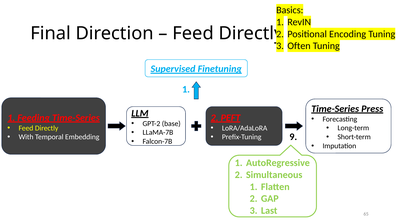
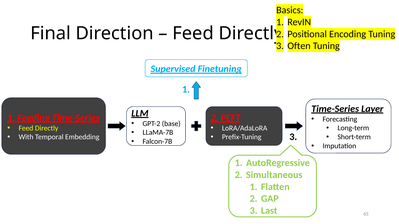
Press: Press -> Layer (372, 109)
Falcon-7B 9: 9 -> 3 (293, 137)
